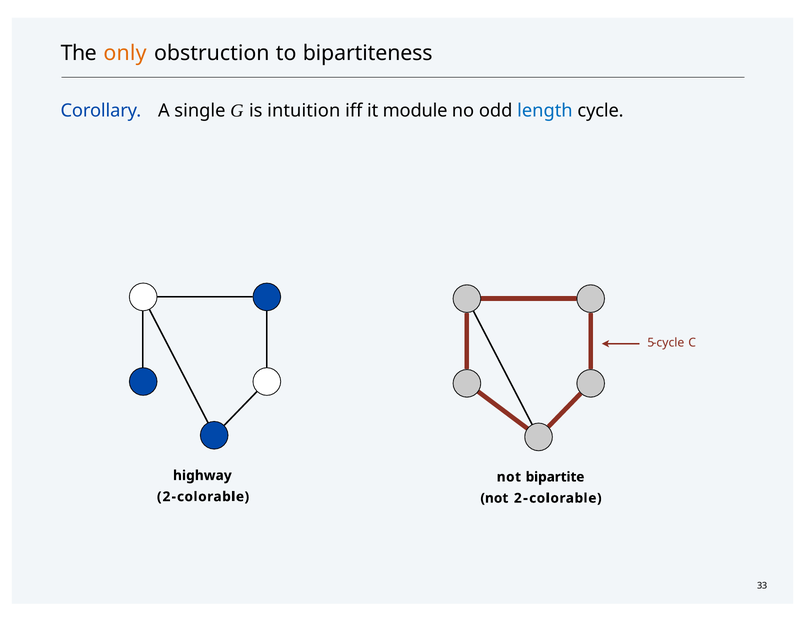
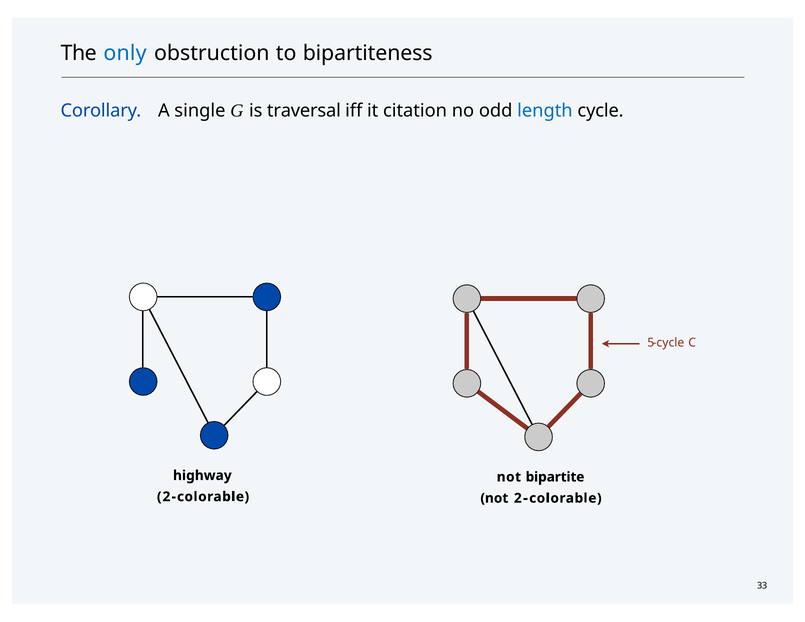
only colour: orange -> blue (125, 53)
intuition: intuition -> traversal (304, 111)
module: module -> citation (415, 111)
